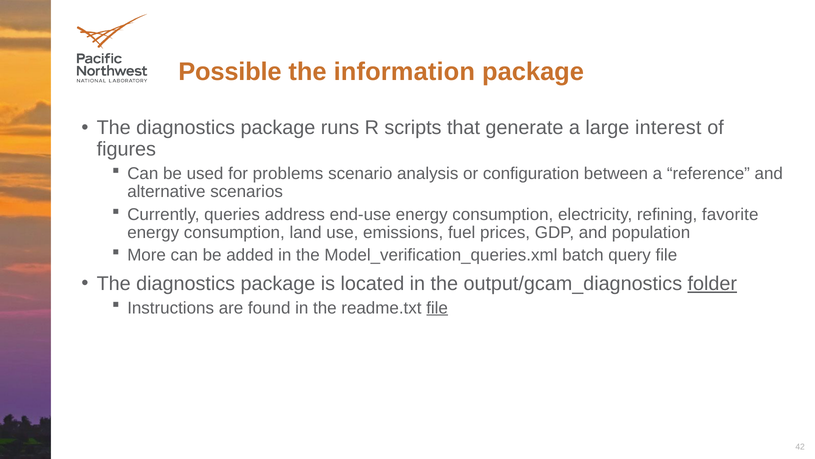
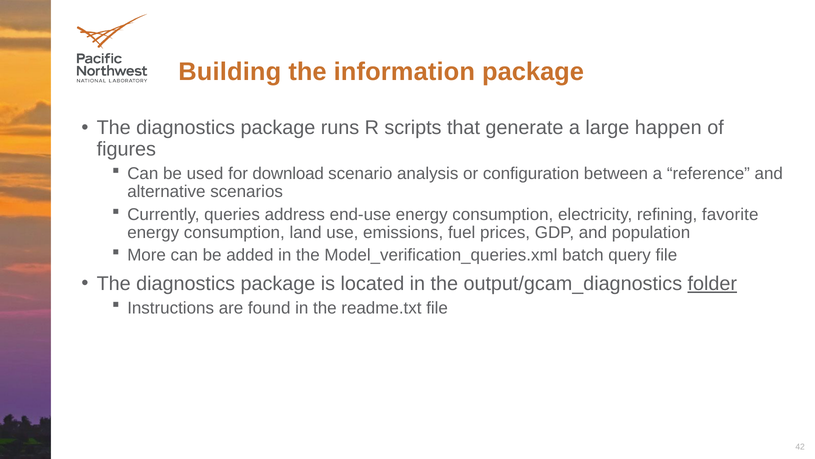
Possible: Possible -> Building (230, 72)
interest: interest -> happen (668, 128)
problems: problems -> download (288, 173)
file underline: present -> none (437, 308)
